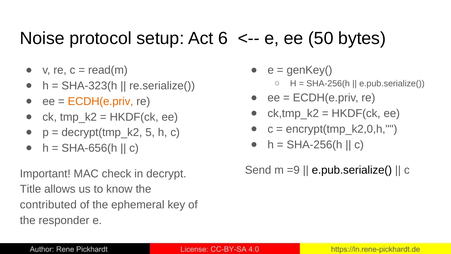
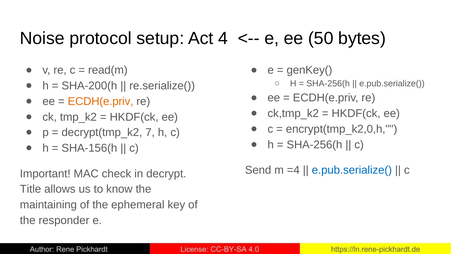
6: 6 -> 4 (223, 38)
SHA-323(h: SHA-323(h -> SHA-200(h (89, 86)
5: 5 -> 7 (150, 132)
SHA-656(h: SHA-656(h -> SHA-156(h (89, 148)
=9: =9 -> =4 (293, 170)
e.pub.serialize( colour: black -> blue (352, 170)
contributed: contributed -> maintaining (48, 205)
